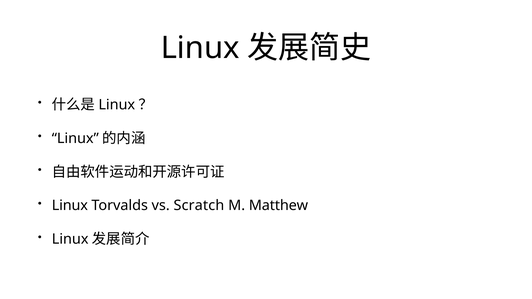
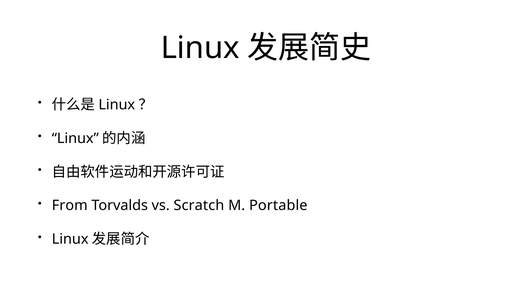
Linux: Linux -> From (70, 206)
Matthew: Matthew -> Portable (278, 206)
